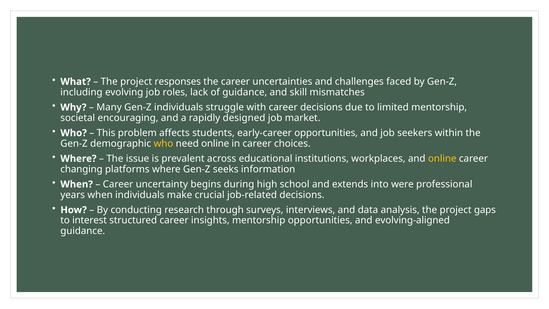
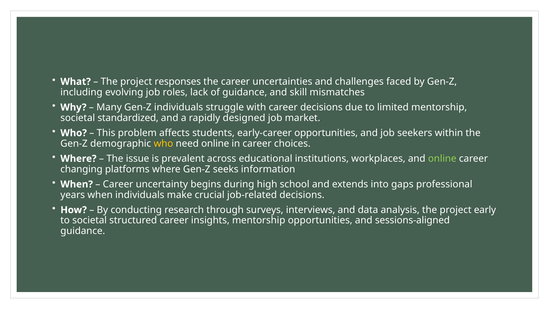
encouraging: encouraging -> standardized (128, 118)
online colour: yellow -> light green (442, 159)
were: were -> gaps (402, 184)
gaps: gaps -> early (485, 210)
to interest: interest -> societal (90, 220)
evolving-aligned: evolving-aligned -> sessions-aligned (412, 220)
